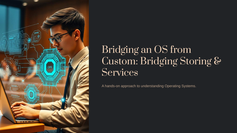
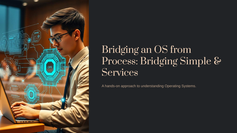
Custom: Custom -> Process (120, 61)
Storing: Storing -> Simple (196, 61)
